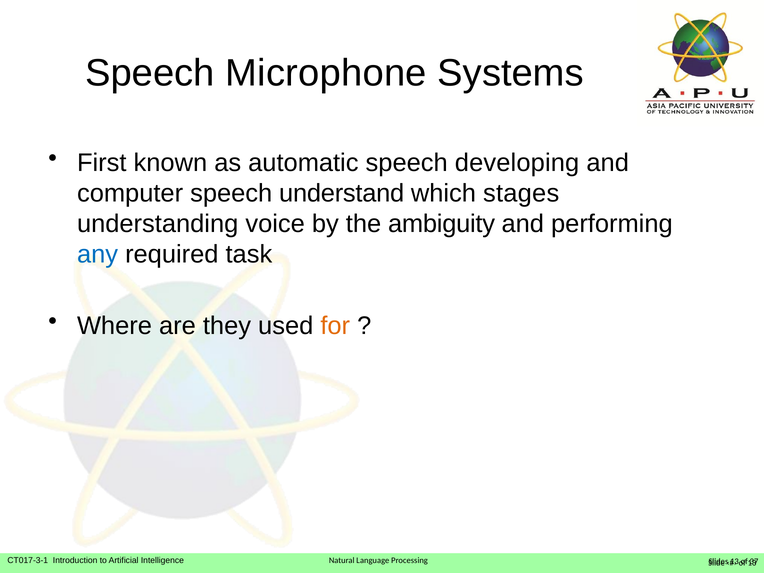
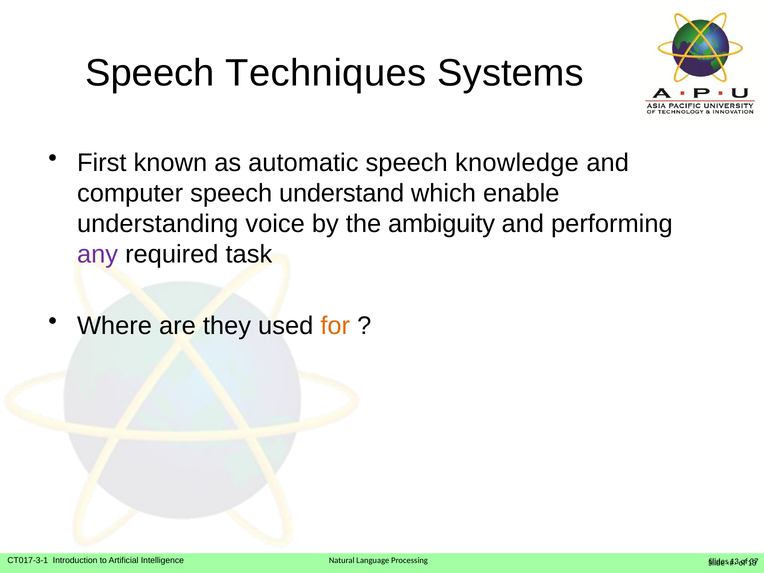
Microphone: Microphone -> Techniques (326, 73)
developing: developing -> knowledge (517, 163)
stages: stages -> enable (521, 193)
any colour: blue -> purple (98, 254)
